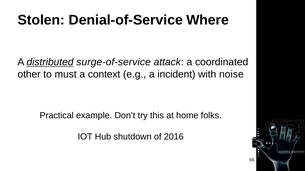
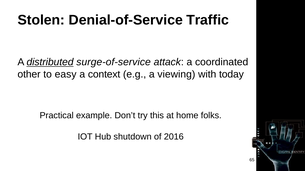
Where: Where -> Traffic (208, 20)
must: must -> easy (66, 74)
incident: incident -> viewing (176, 74)
noise: noise -> today (231, 74)
